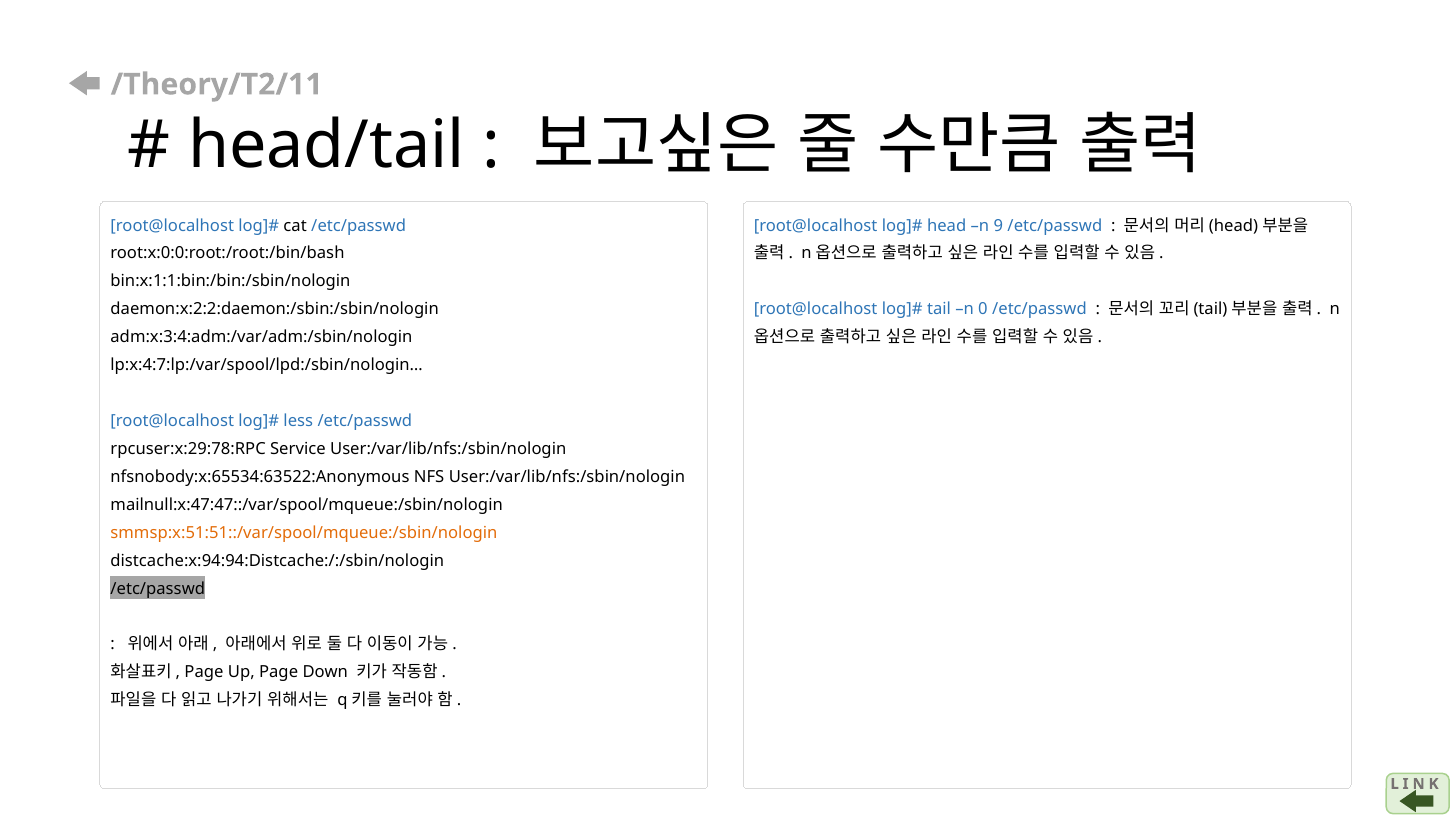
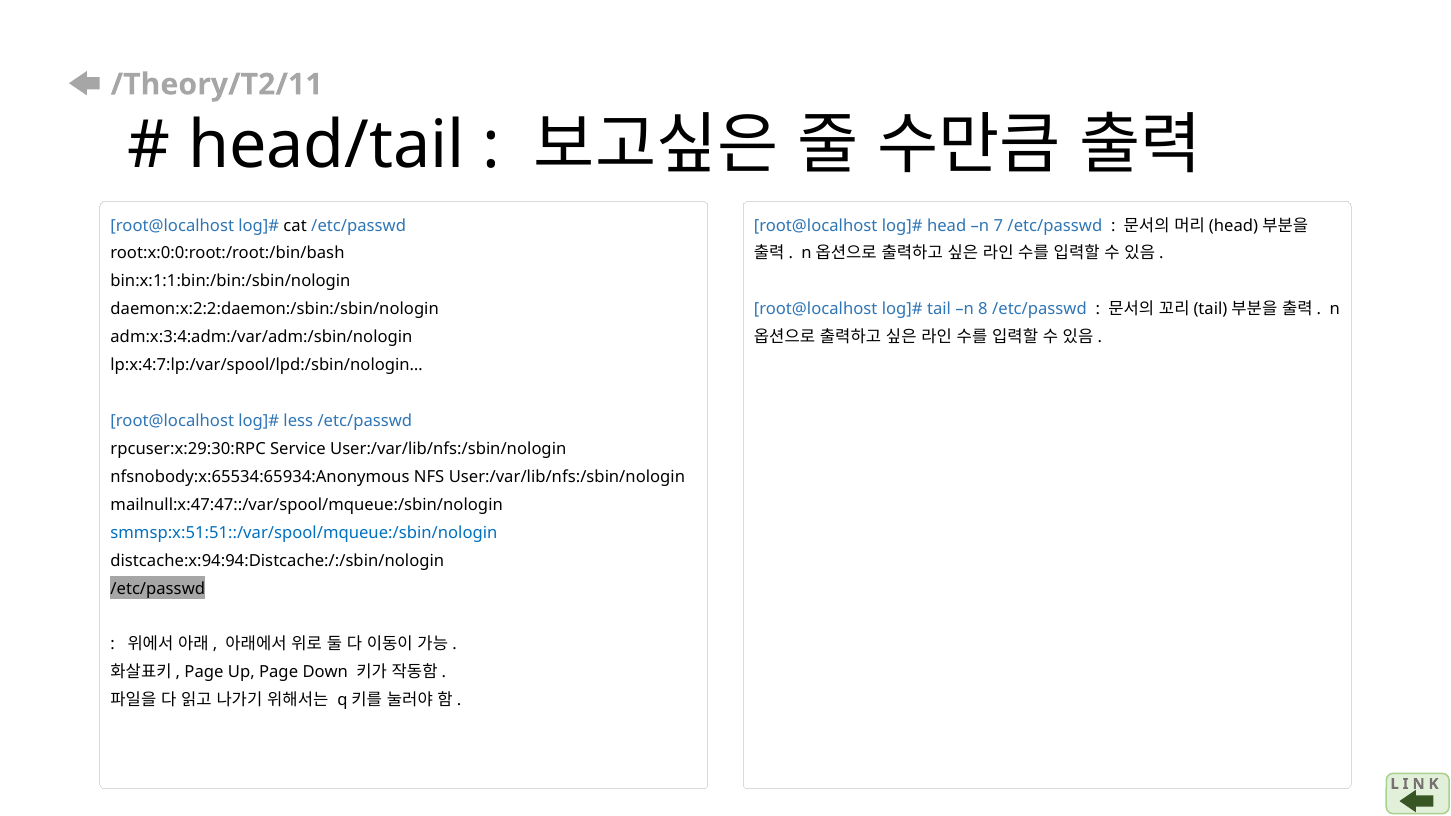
9: 9 -> 7 (998, 226)
0: 0 -> 8 (983, 309)
rpcuser:x:29:78:RPC: rpcuser:x:29:78:RPC -> rpcuser:x:29:30:RPC (188, 449)
nfsnobody:x:65534:63522:Anonymous: nfsnobody:x:65534:63522:Anonymous -> nfsnobody:x:65534:65934:Anonymous (260, 477)
smmsp:x:51:51::/var/spool/mqueue:/sbin/nologin colour: orange -> blue (304, 533)
